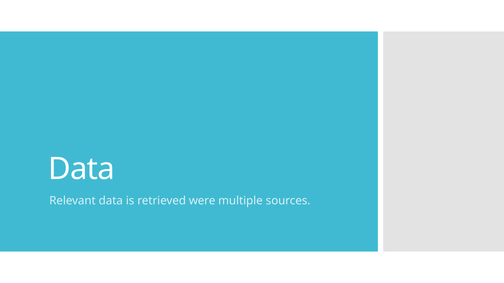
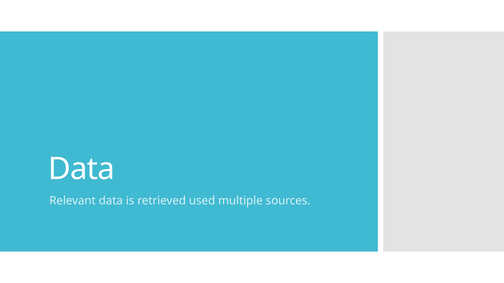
were: were -> used (202, 201)
